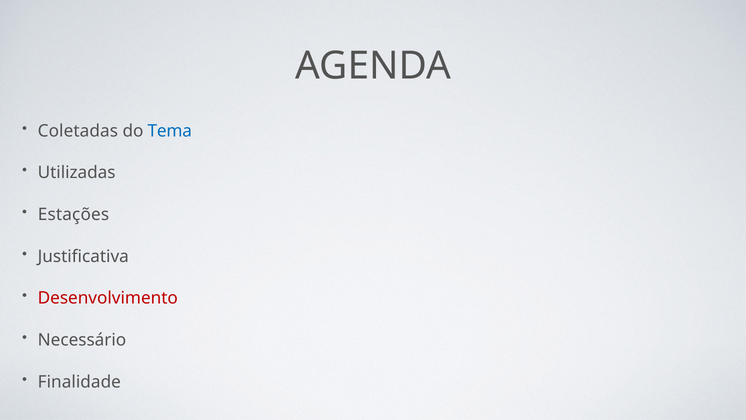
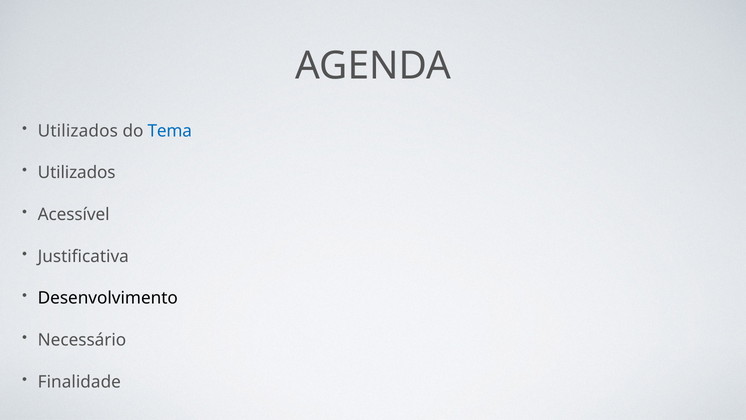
Coletadas: Coletadas -> Utilizados (78, 131)
Utilizadas: Utilizadas -> Utilizados (77, 173)
Estações: Estações -> Acessível (74, 214)
Desenvolvimento colour: red -> black (108, 298)
